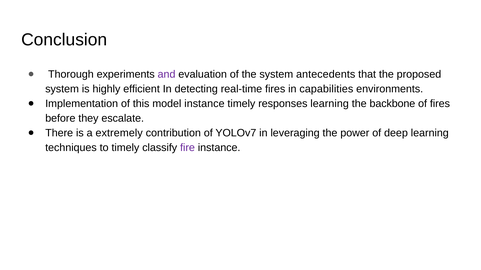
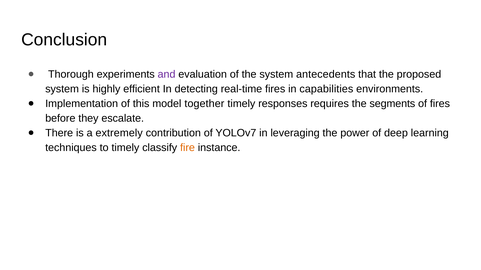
model instance: instance -> together (204, 104)
responses learning: learning -> requires (330, 104)
backbone: backbone -> segments (392, 104)
fire colour: purple -> orange (188, 148)
